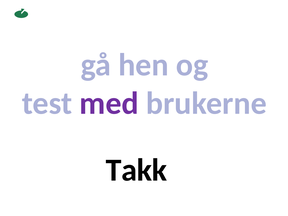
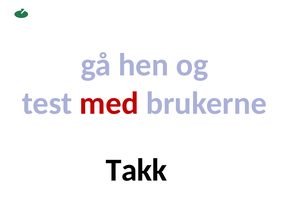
med colour: purple -> red (109, 103)
